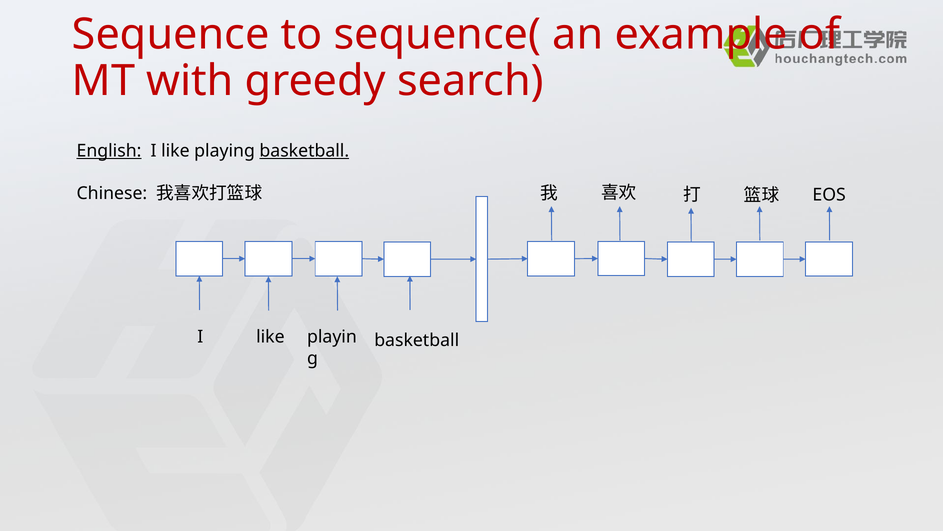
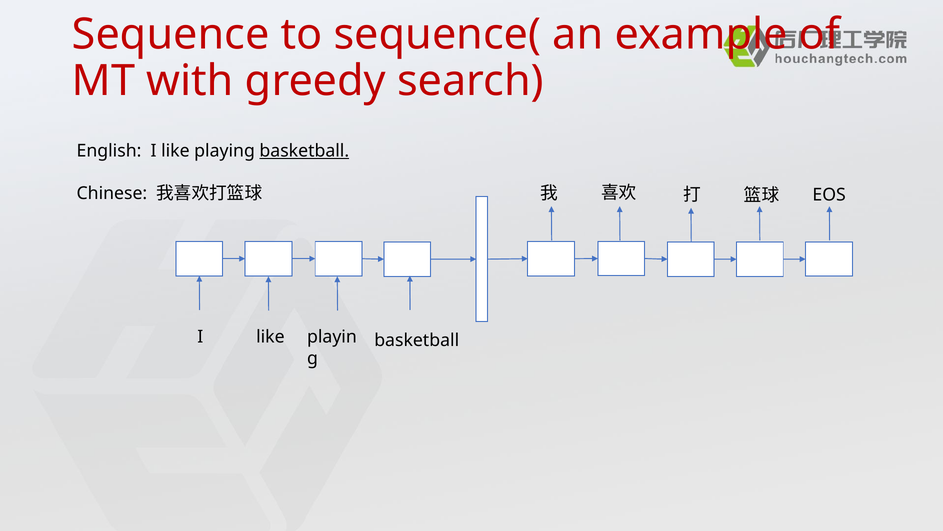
English underline: present -> none (109, 151)
